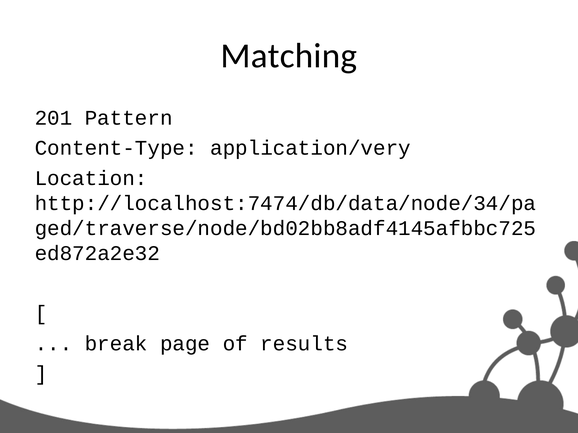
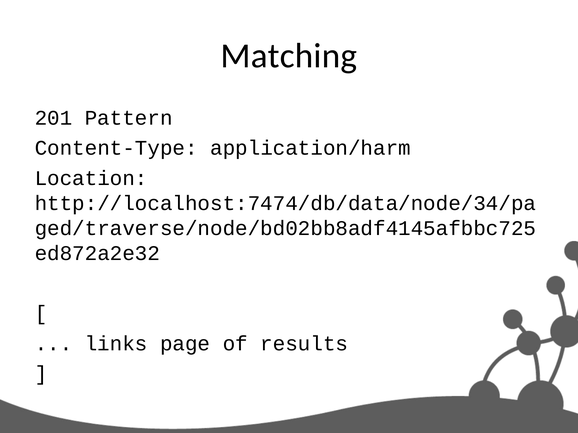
application/very: application/very -> application/harm (310, 148)
break: break -> links (116, 344)
